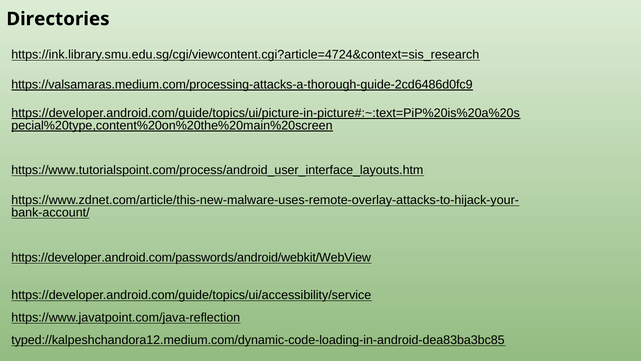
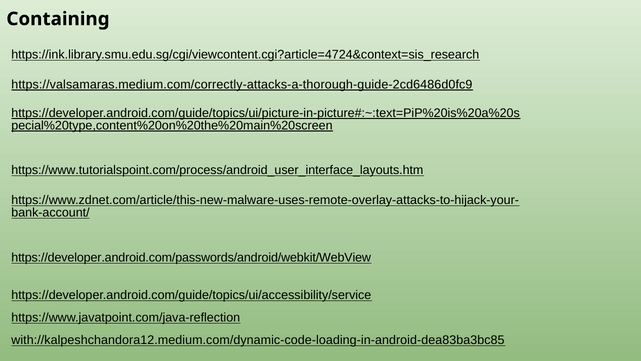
Directories: Directories -> Containing (58, 19)
https://valsamaras.medium.com/processing-attacks-a-thorough-guide-2cd6486d0fc9: https://valsamaras.medium.com/processing-attacks-a-thorough-guide-2cd6486d0fc9 -> https://valsamaras.medium.com/correctly-attacks-a-thorough-guide-2cd6486d0fc9 (242, 84)
typed://kalpeshchandora12.medium.com/dynamic-code-loading-in-android-dea83ba3bc85: typed://kalpeshchandora12.medium.com/dynamic-code-loading-in-android-dea83ba3bc85 -> with://kalpeshchandora12.medium.com/dynamic-code-loading-in-android-dea83ba3bc85 (258, 340)
